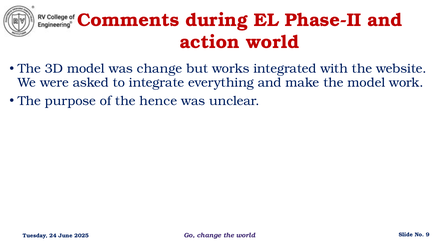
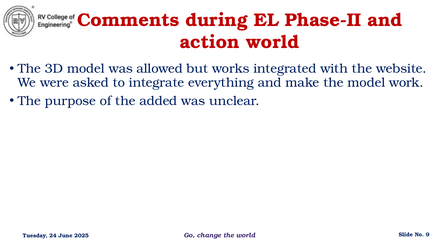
was change: change -> allowed (160, 69)
hence: hence -> added (158, 101)
